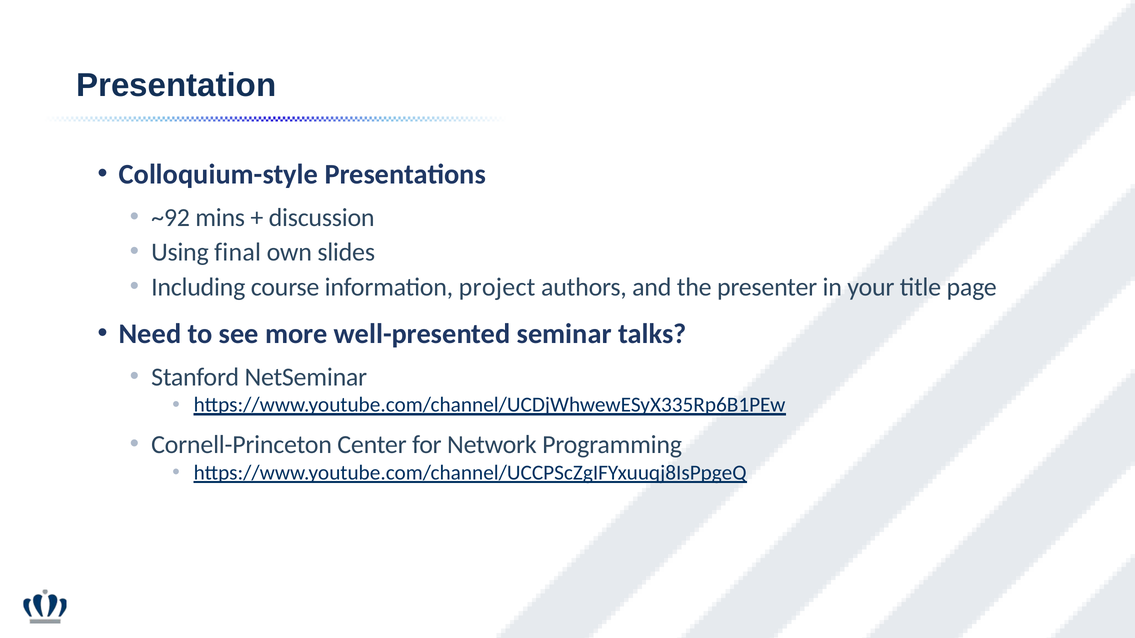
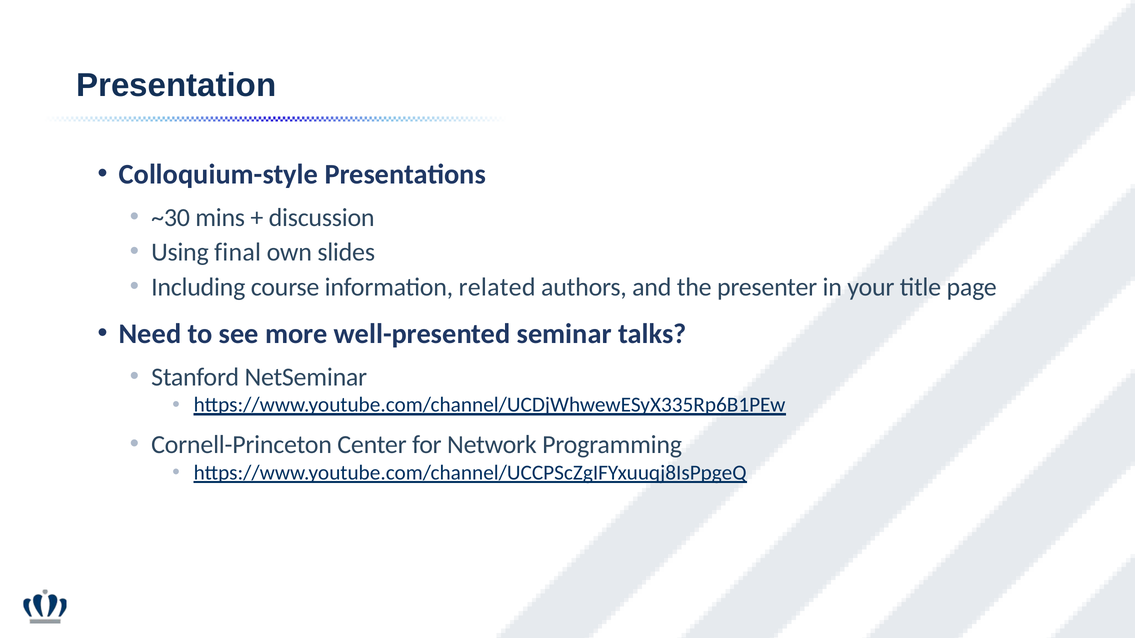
~92: ~92 -> ~30 (171, 218)
project: project -> related (497, 287)
